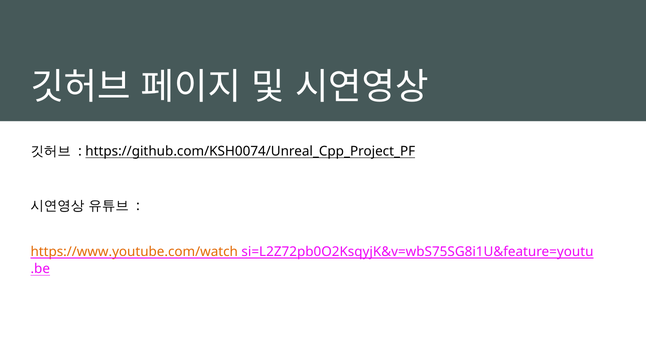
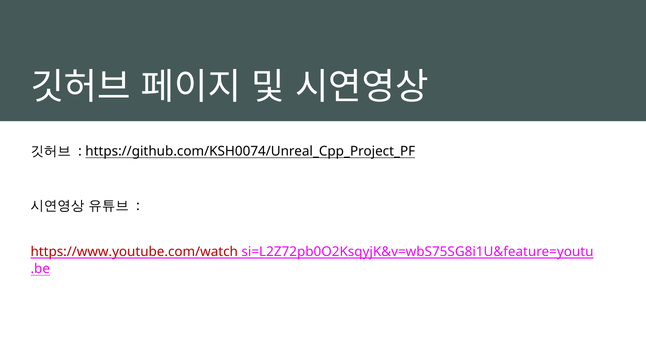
https://www.youtube.com/watch colour: orange -> red (134, 252)
